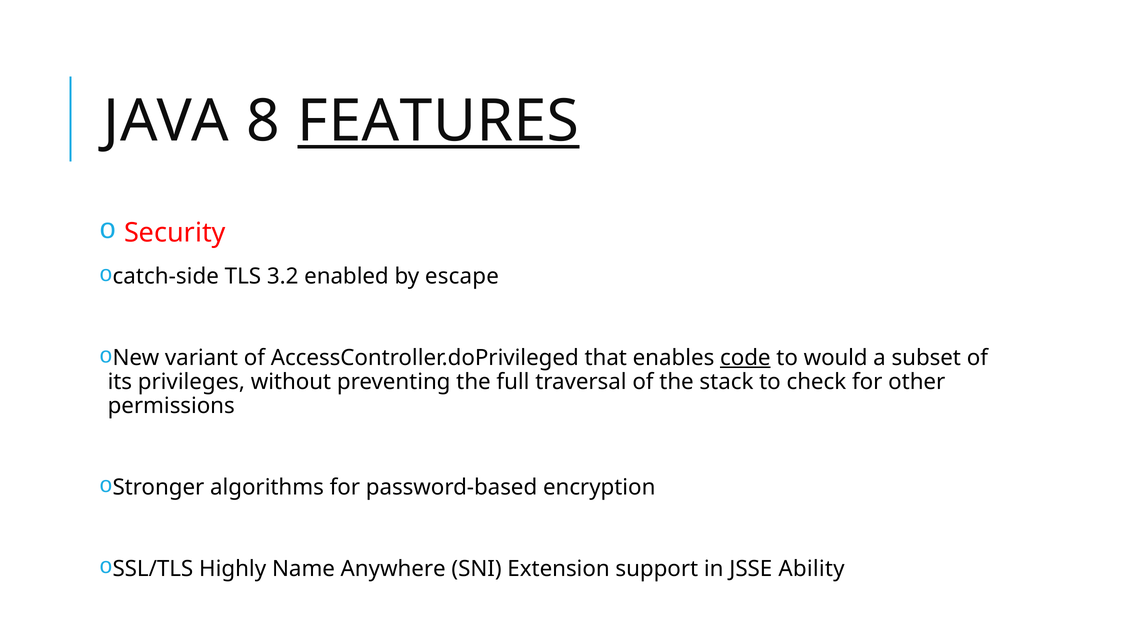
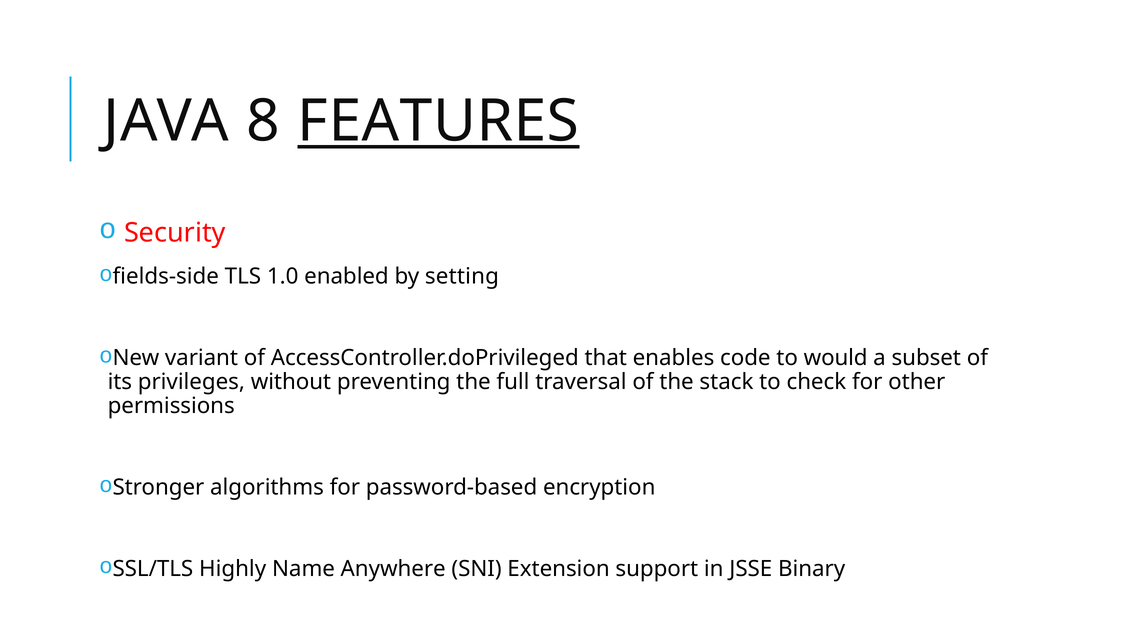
catch-side: catch-side -> fields-side (166, 276)
3.2: 3.2 -> 1.0 (283, 276)
escape: escape -> setting (462, 276)
code underline: present -> none (745, 358)
Ability: Ability -> Binary (812, 568)
